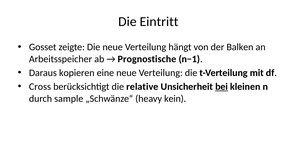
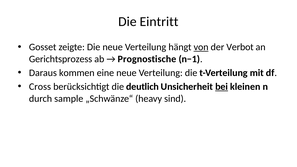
von underline: none -> present (201, 47)
Balken: Balken -> Verbot (240, 47)
Arbeitsspeicher: Arbeitsspeicher -> Gerichtsprozess (61, 59)
kopieren: kopieren -> kommen (77, 73)
relative: relative -> deutlich (142, 87)
kein: kein -> sind (175, 99)
